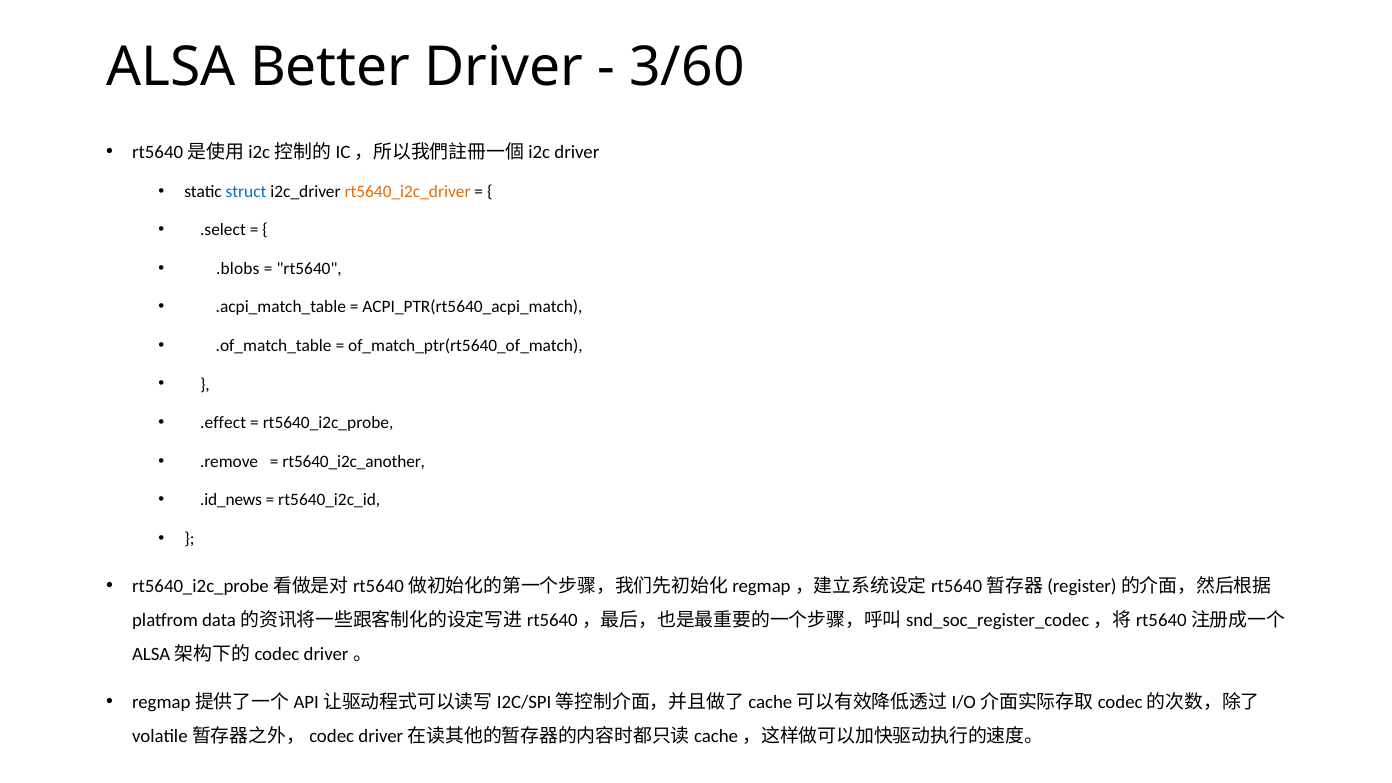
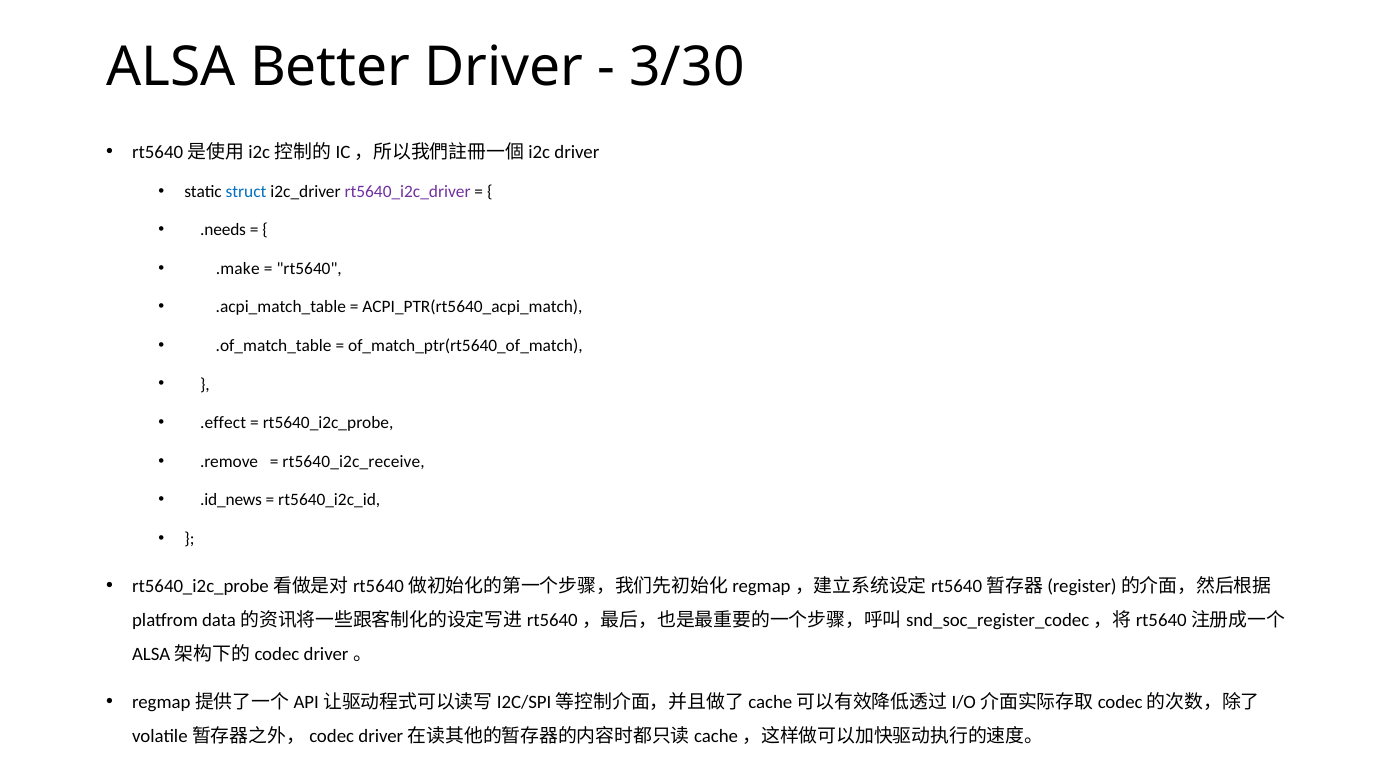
3/60: 3/60 -> 3/30 (687, 67)
rt5640_i2c_driver colour: orange -> purple (408, 192)
.select: .select -> .needs (223, 230)
.blobs: .blobs -> .make (238, 269)
rt5640_i2c_another: rt5640_i2c_another -> rt5640_i2c_receive (354, 461)
